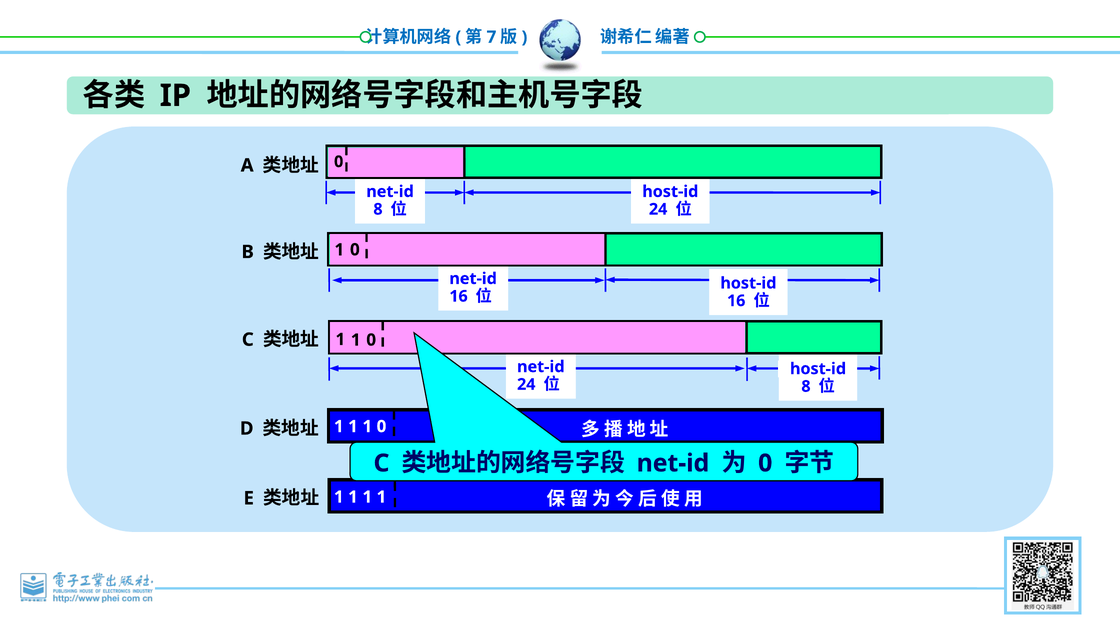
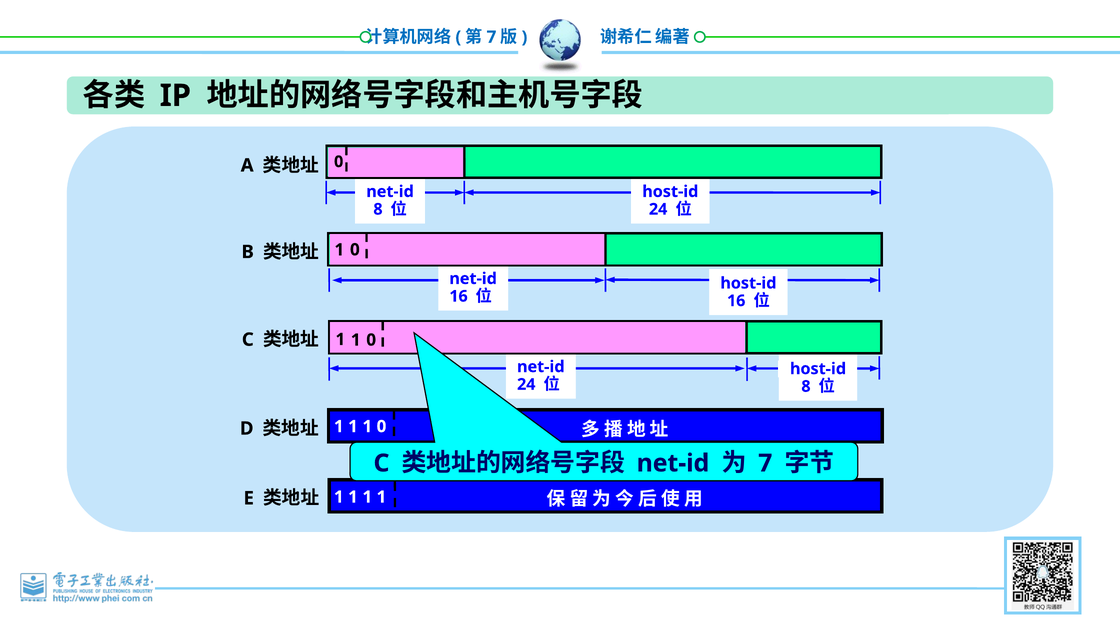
0: 0 -> 7 (765, 463)
